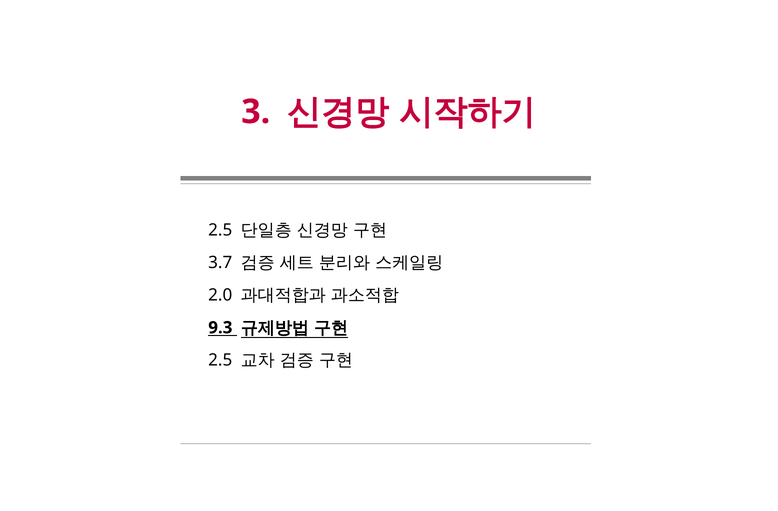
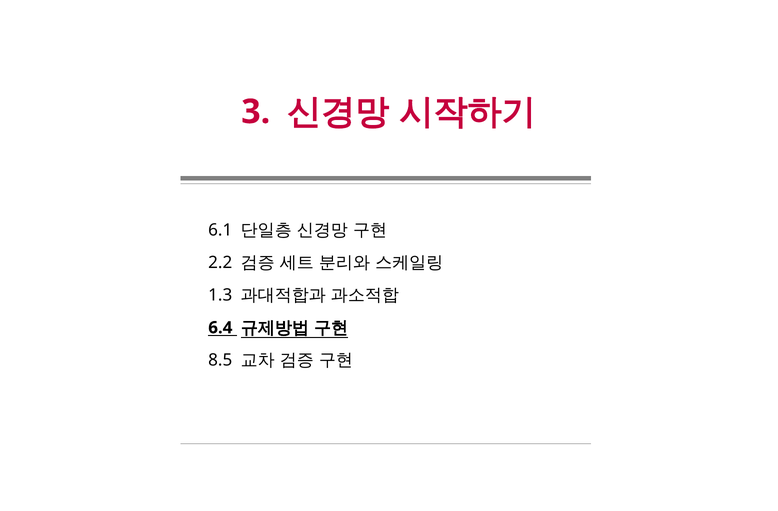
2.5: 2.5 -> 6.1 (220, 230)
3.7: 3.7 -> 2.2 (220, 263)
2.0: 2.0 -> 1.3 (220, 295)
9.3: 9.3 -> 6.4 (220, 328)
2.5: 2.5 -> 8.5 (220, 360)
